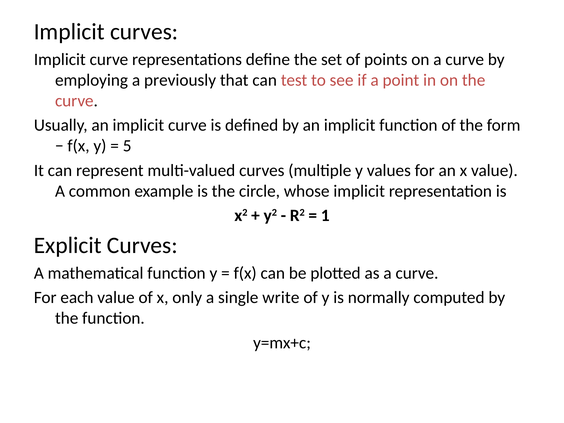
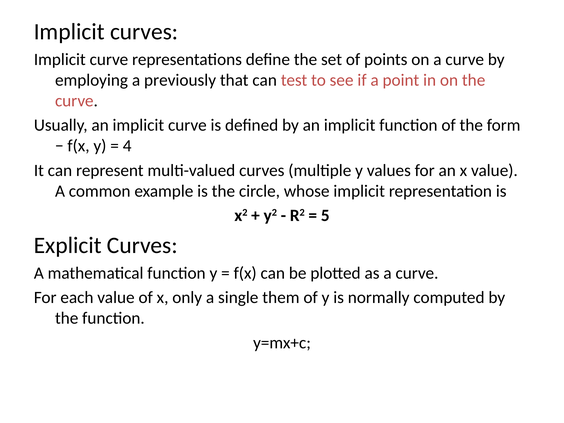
5: 5 -> 4 (127, 146)
1: 1 -> 5 (325, 215)
write: write -> them (281, 298)
